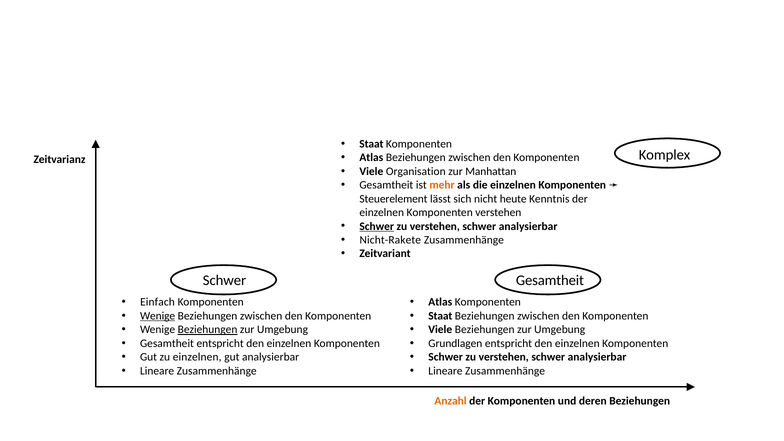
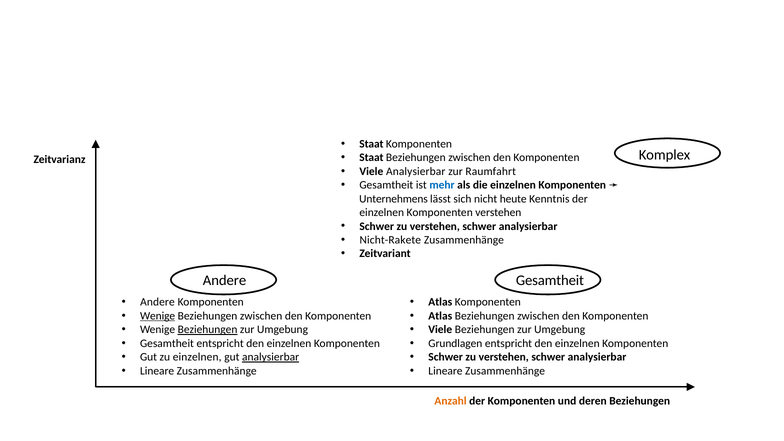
Atlas: Atlas -> Staat (371, 158)
Viele Organisation: Organisation -> Analysierbar (416, 171)
Manhattan: Manhattan -> Raumfahrt (491, 171)
mehr colour: orange -> blue (442, 185)
Steuerelement: Steuerelement -> Unternehmens (394, 199)
Schwer underline: present -> none (377, 226)
Schwer: Schwer -> Andere (225, 281)
Einfach: Einfach -> Andere (157, 302)
Staat: Staat -> Atlas (440, 316)
analysierbar underline: none -> present (271, 357)
